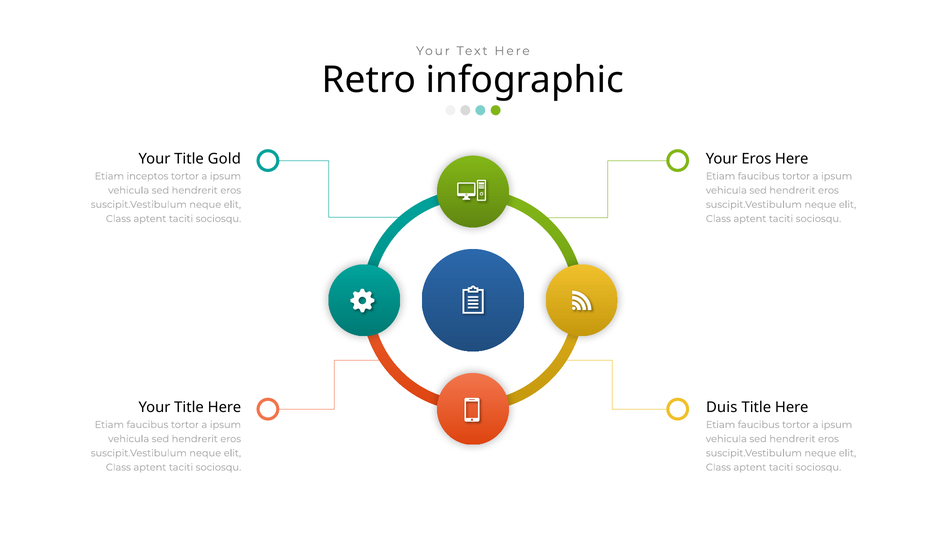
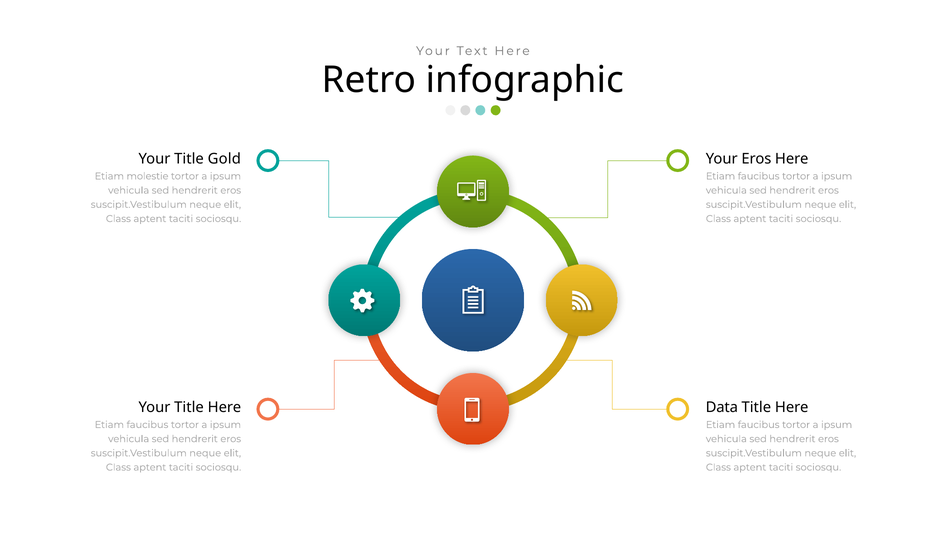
inceptos: inceptos -> molestie (148, 176)
Duis: Duis -> Data (722, 408)
